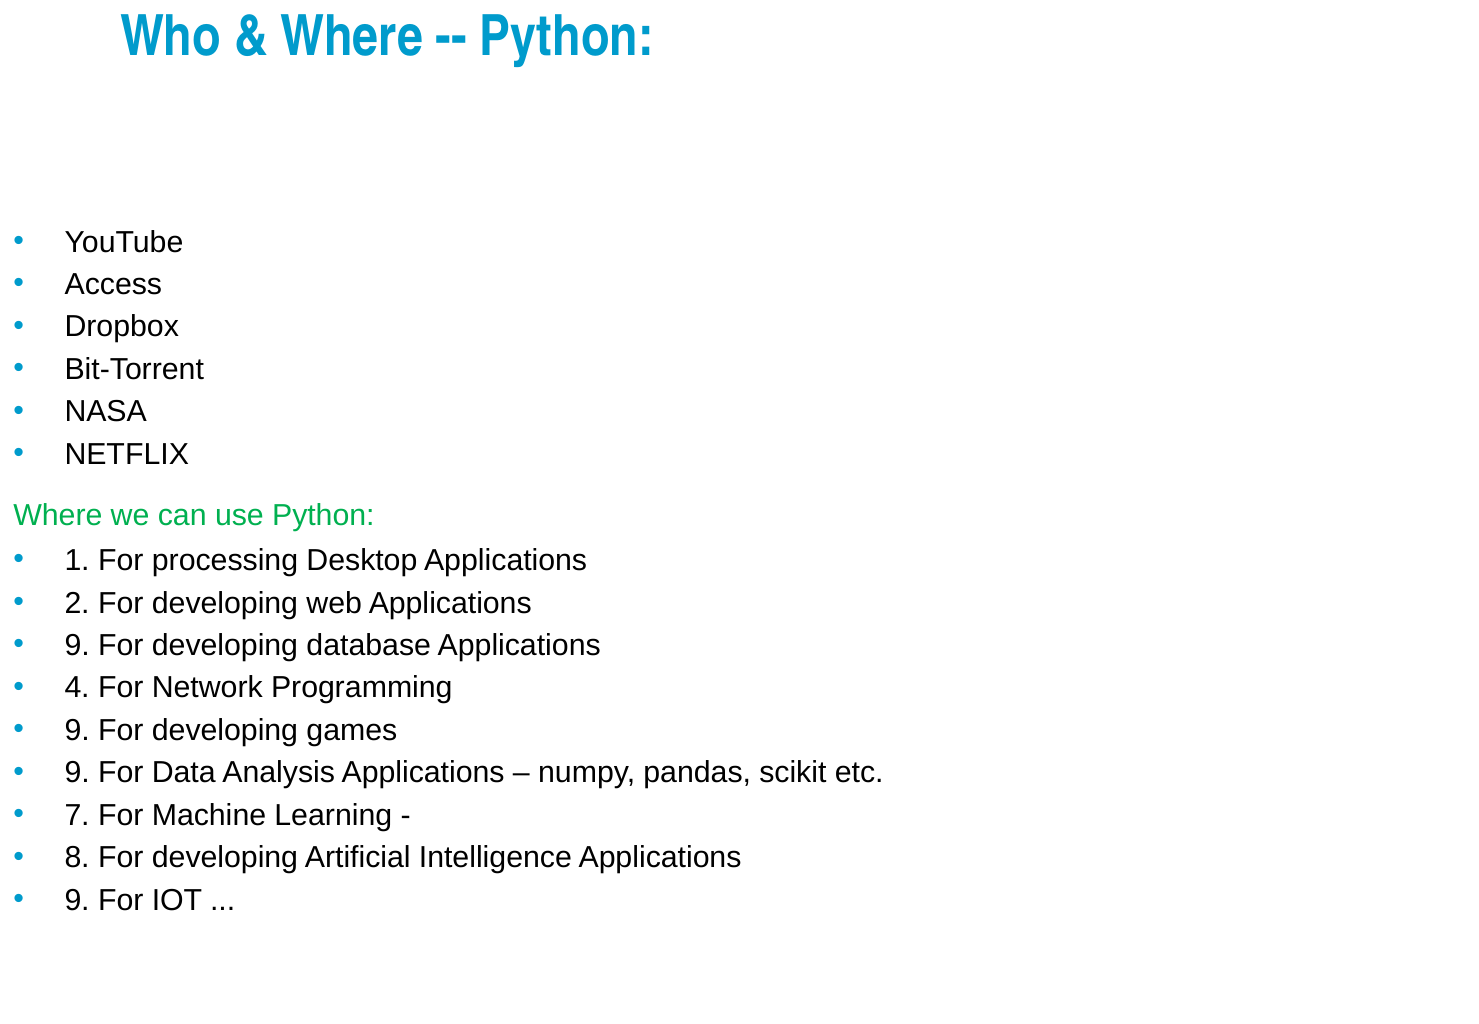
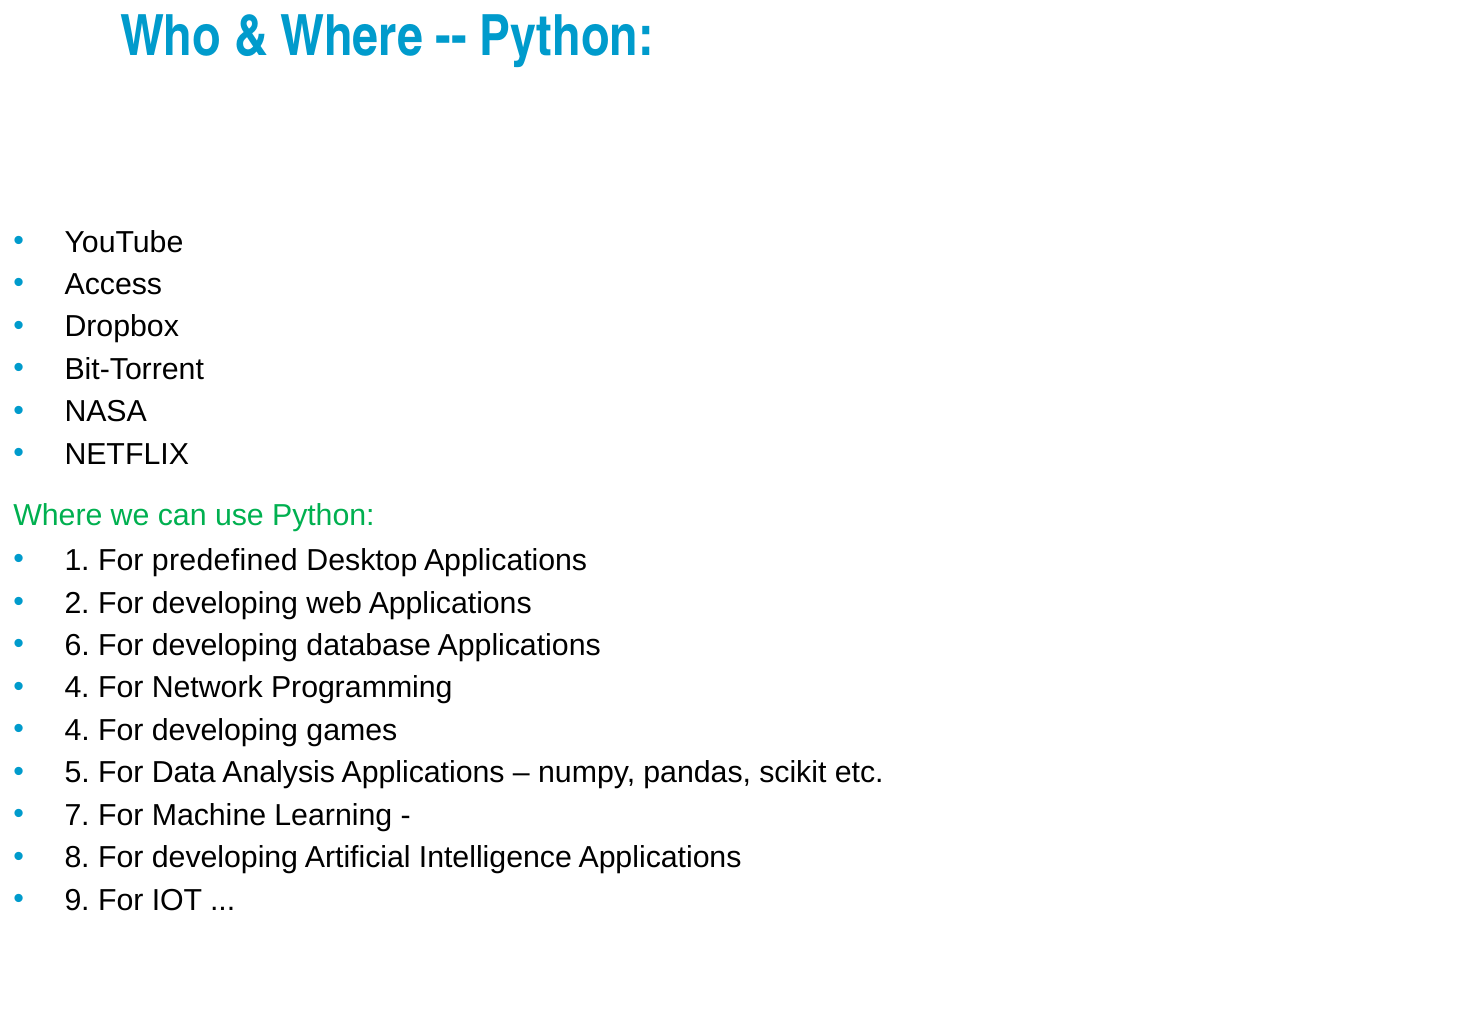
processing: processing -> predefined (225, 560)
9: 9 -> 6 (77, 645)
9: 9 -> 4 (77, 730)
9: 9 -> 5 (77, 773)
